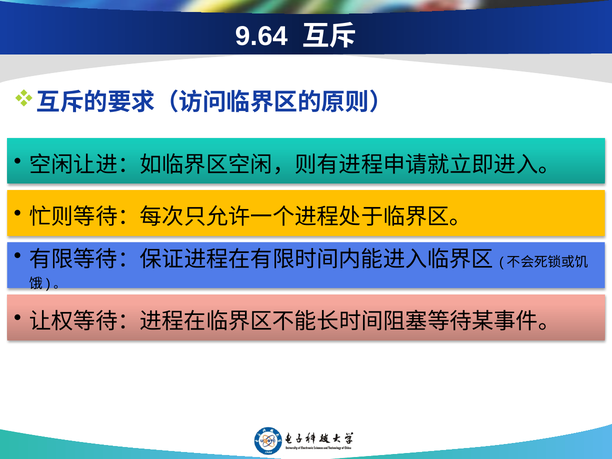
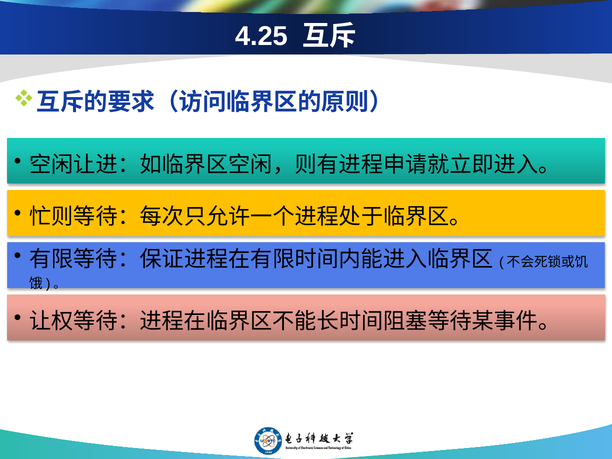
9.64: 9.64 -> 4.25 (262, 36)
